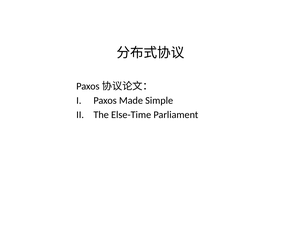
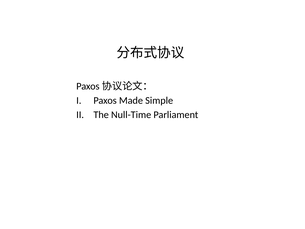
Else-Time: Else-Time -> Null-Time (131, 115)
